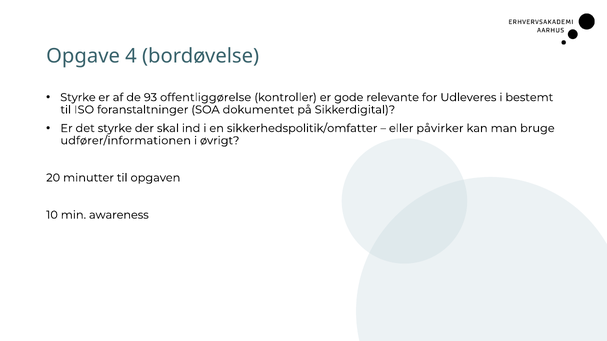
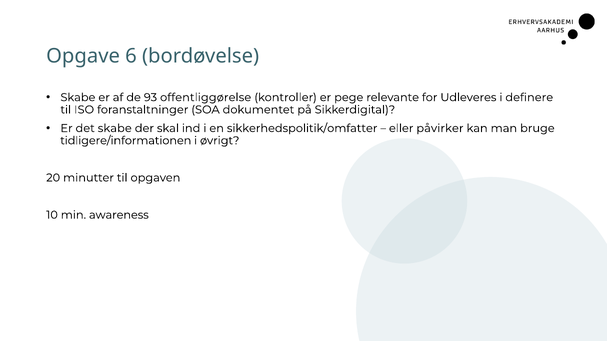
4: 4 -> 6 (131, 56)
Styrke: Styrke -> Skabe (78, 98)
gode: gode -> pege (349, 98)
bestemt: bestemt -> definere (529, 98)
det styrke: styrke -> skabe (115, 128)
udfører/informationen: udfører/informationen -> tidligere/informationen (126, 141)
